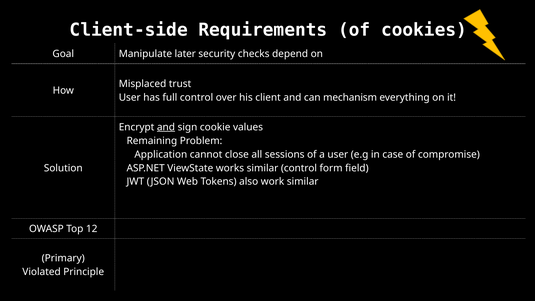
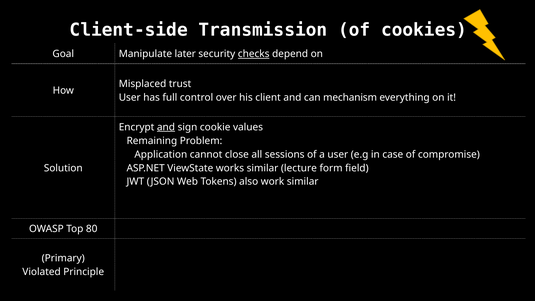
Requirements: Requirements -> Transmission (263, 30)
checks underline: none -> present (254, 54)
similar control: control -> lecture (299, 168)
12: 12 -> 80 (92, 229)
